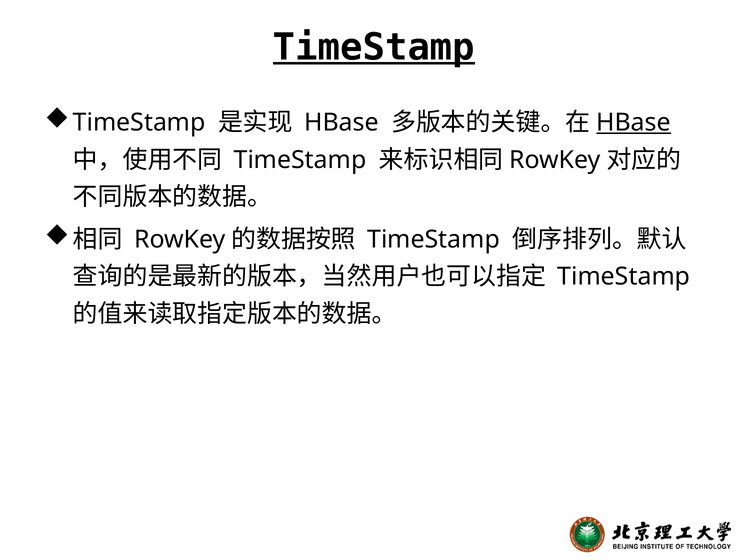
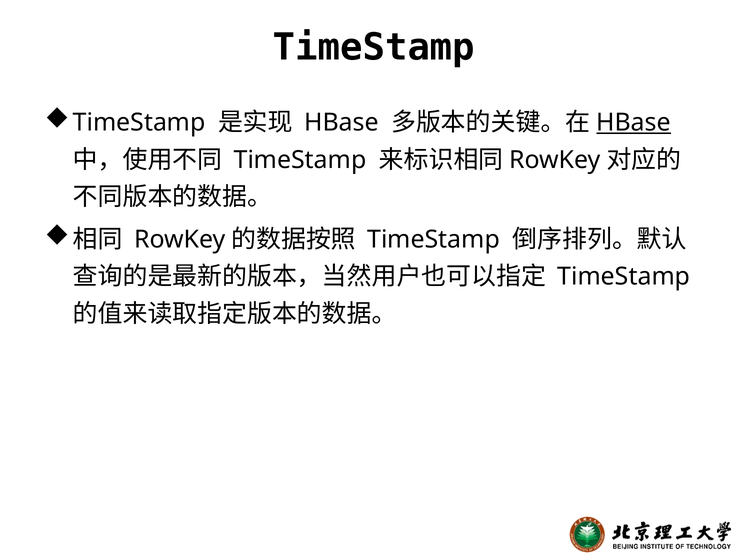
TimeStamp underline: present -> none (374, 47)
